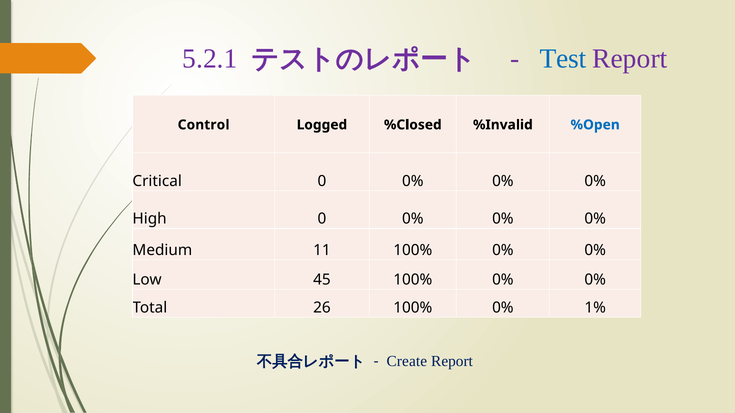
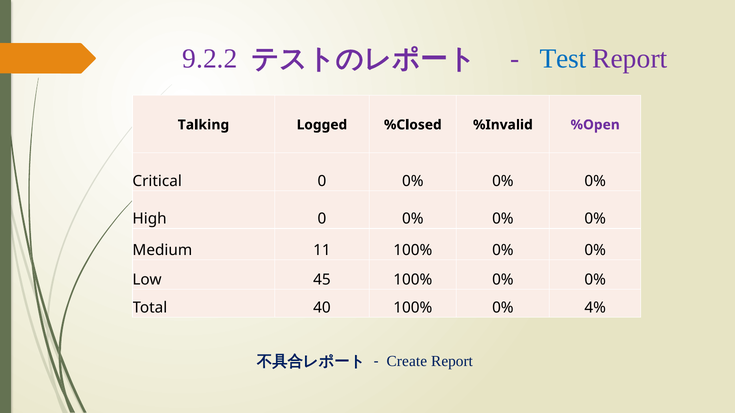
5.2.1: 5.2.1 -> 9.2.2 (210, 59)
Control: Control -> Talking (203, 125)
%Open colour: blue -> purple (595, 125)
26: 26 -> 40 (322, 308)
1%: 1% -> 4% (595, 308)
